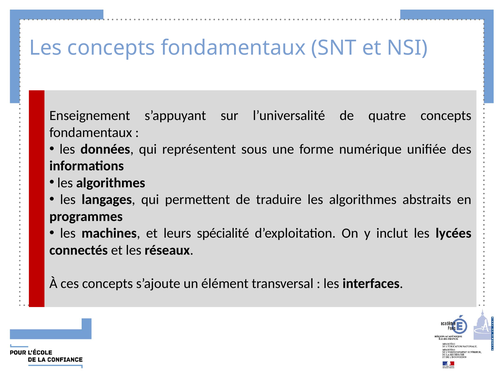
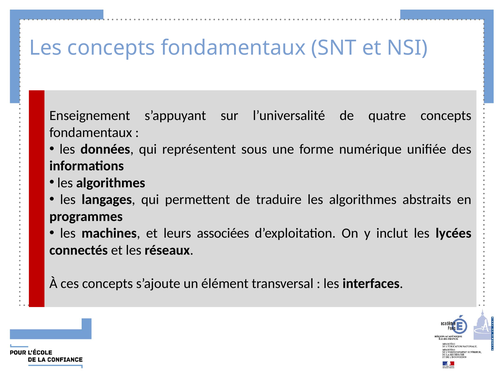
spécialité: spécialité -> associées (223, 233)
